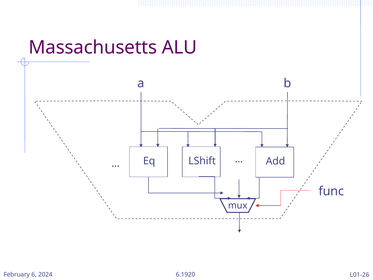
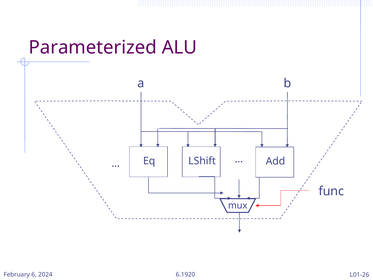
Massachusetts: Massachusetts -> Parameterized (93, 47)
